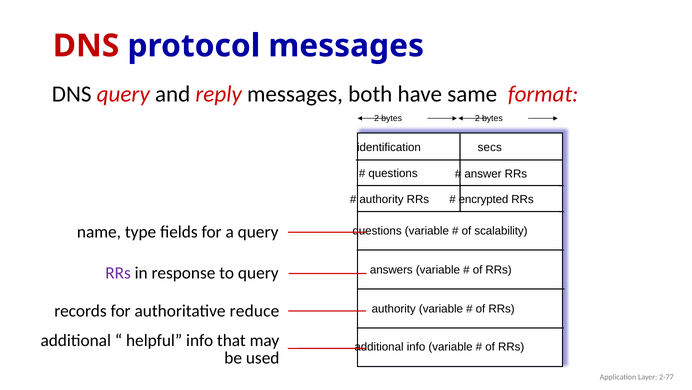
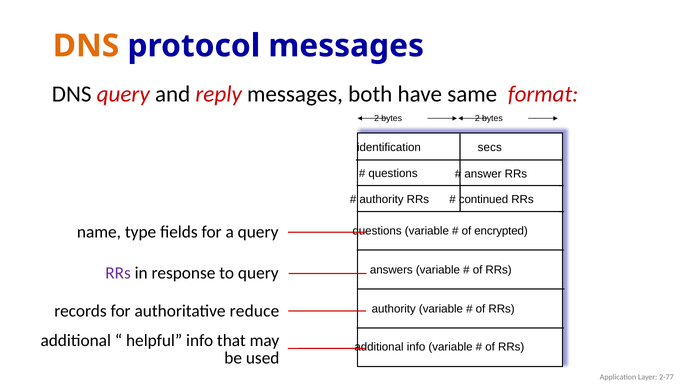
DNS colour: red -> orange (86, 46)
encrypted: encrypted -> continued (484, 199)
scalability: scalability -> encrypted (501, 230)
